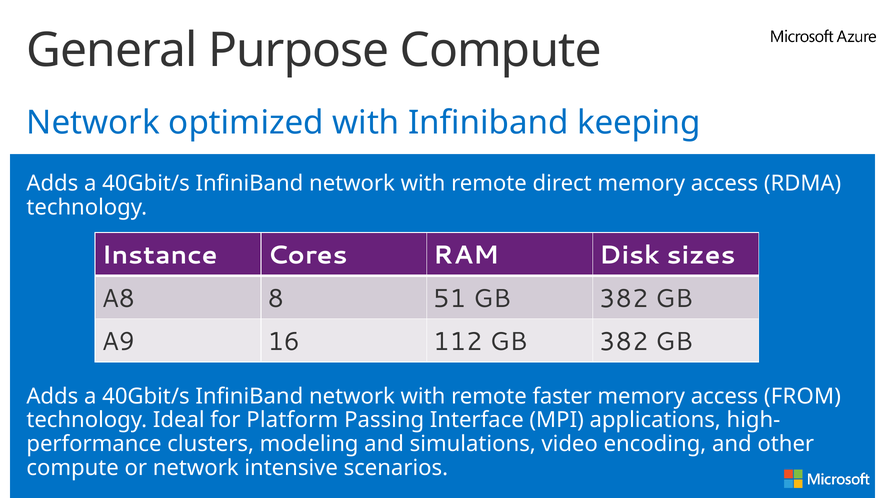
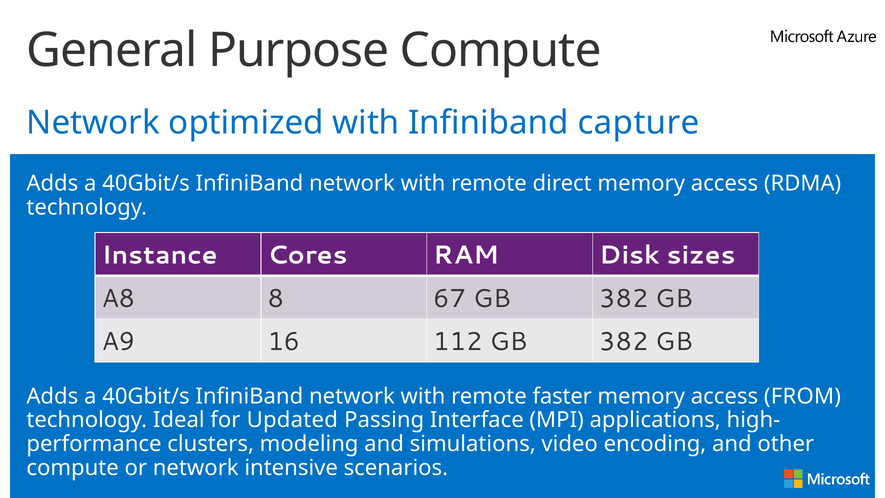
keeping: keeping -> capture (639, 123)
51: 51 -> 67 (450, 299)
Platform: Platform -> Updated (292, 420)
